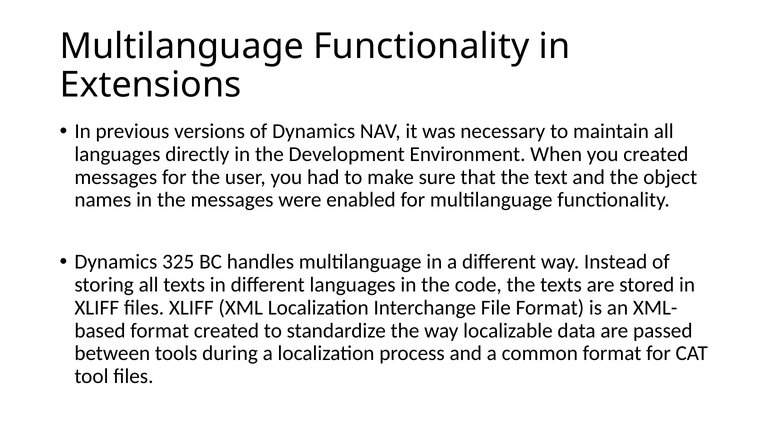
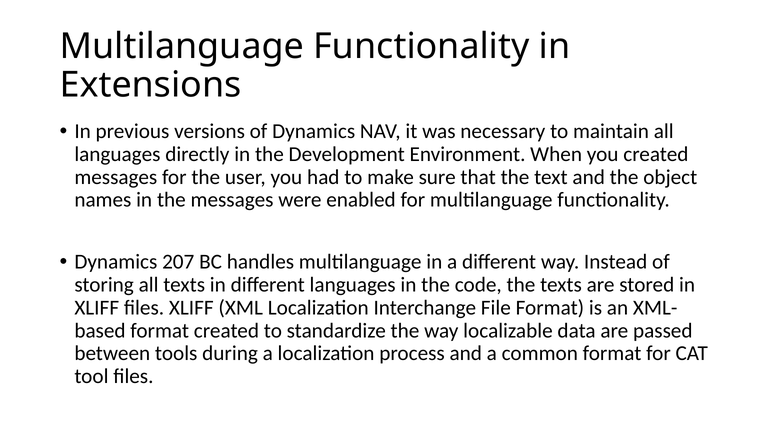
325: 325 -> 207 (178, 262)
